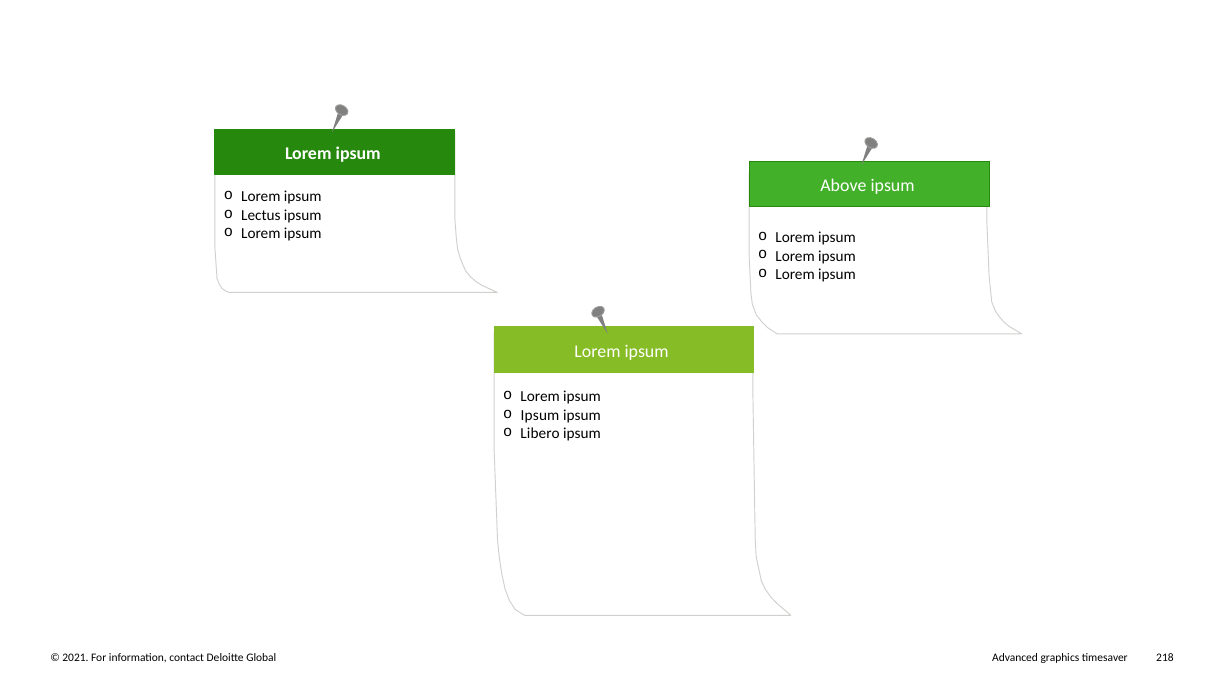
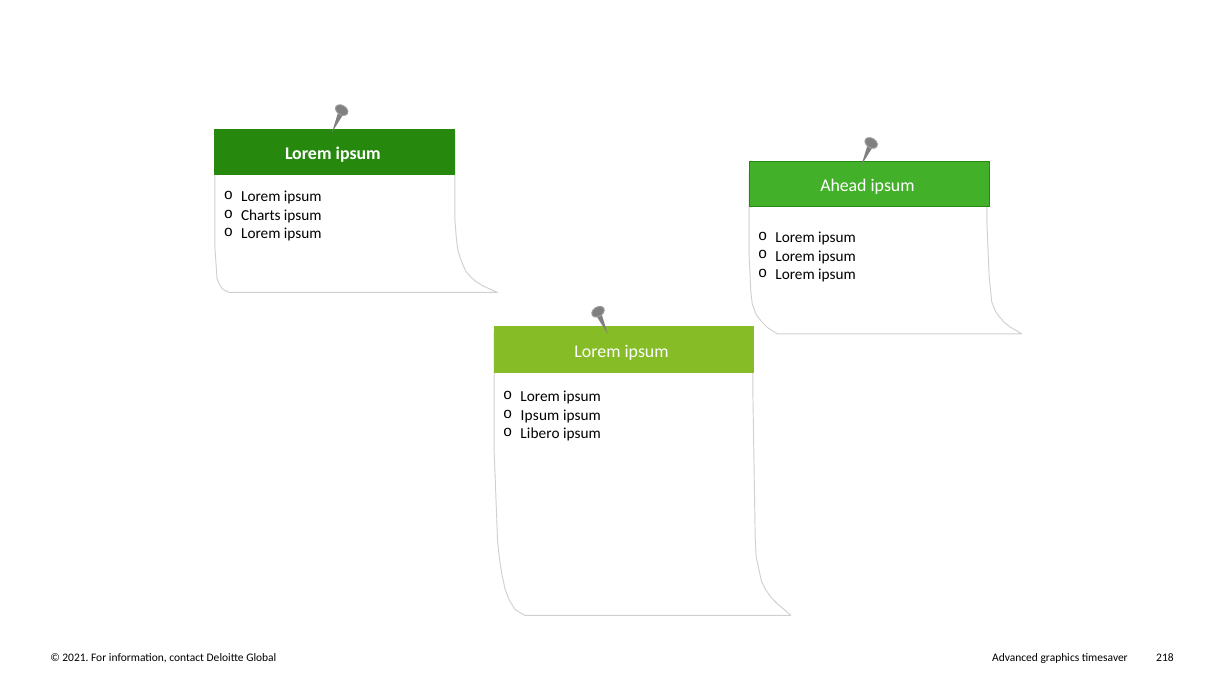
Above: Above -> Ahead (843, 186)
Lectus: Lectus -> Charts (261, 215)
